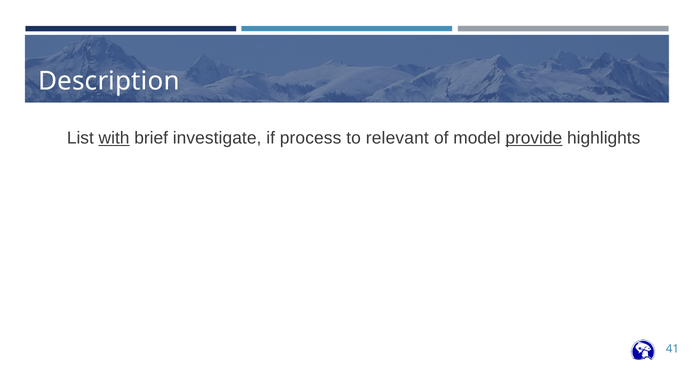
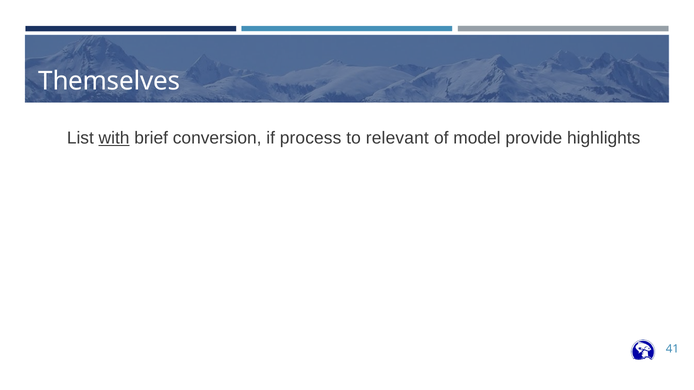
Description: Description -> Themselves (109, 81)
investigate: investigate -> conversion (217, 138)
provide underline: present -> none (534, 138)
